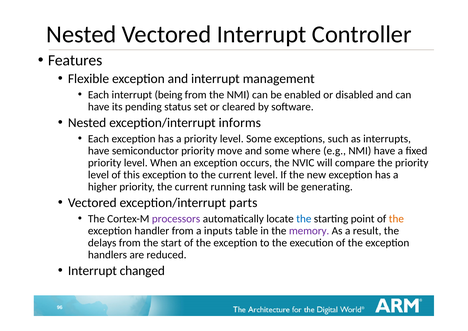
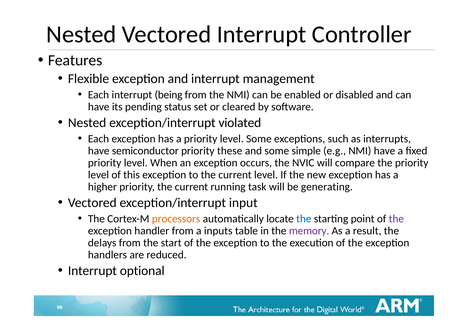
informs: informs -> violated (240, 123)
move: move -> these (230, 151)
where: where -> simple (306, 151)
parts: parts -> input (243, 203)
processors colour: purple -> orange (176, 219)
the colour: orange -> purple (396, 219)
changed: changed -> optional (142, 271)
